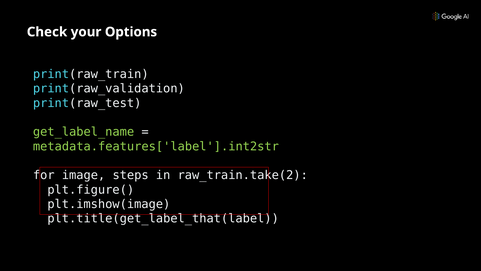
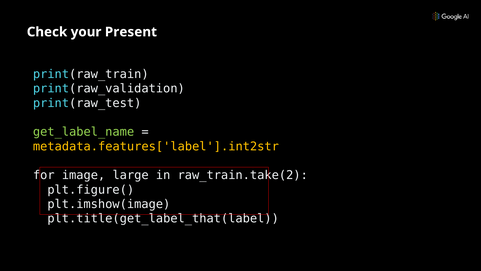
Options: Options -> Present (131, 32)
metadata.features['label'].int2str colour: light green -> yellow (156, 146)
steps: steps -> large (131, 175)
